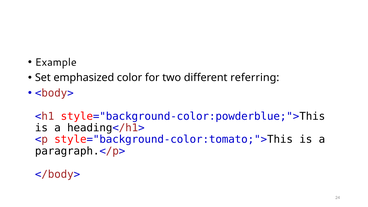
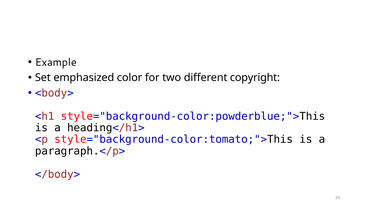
referring: referring -> copyright (255, 78)
